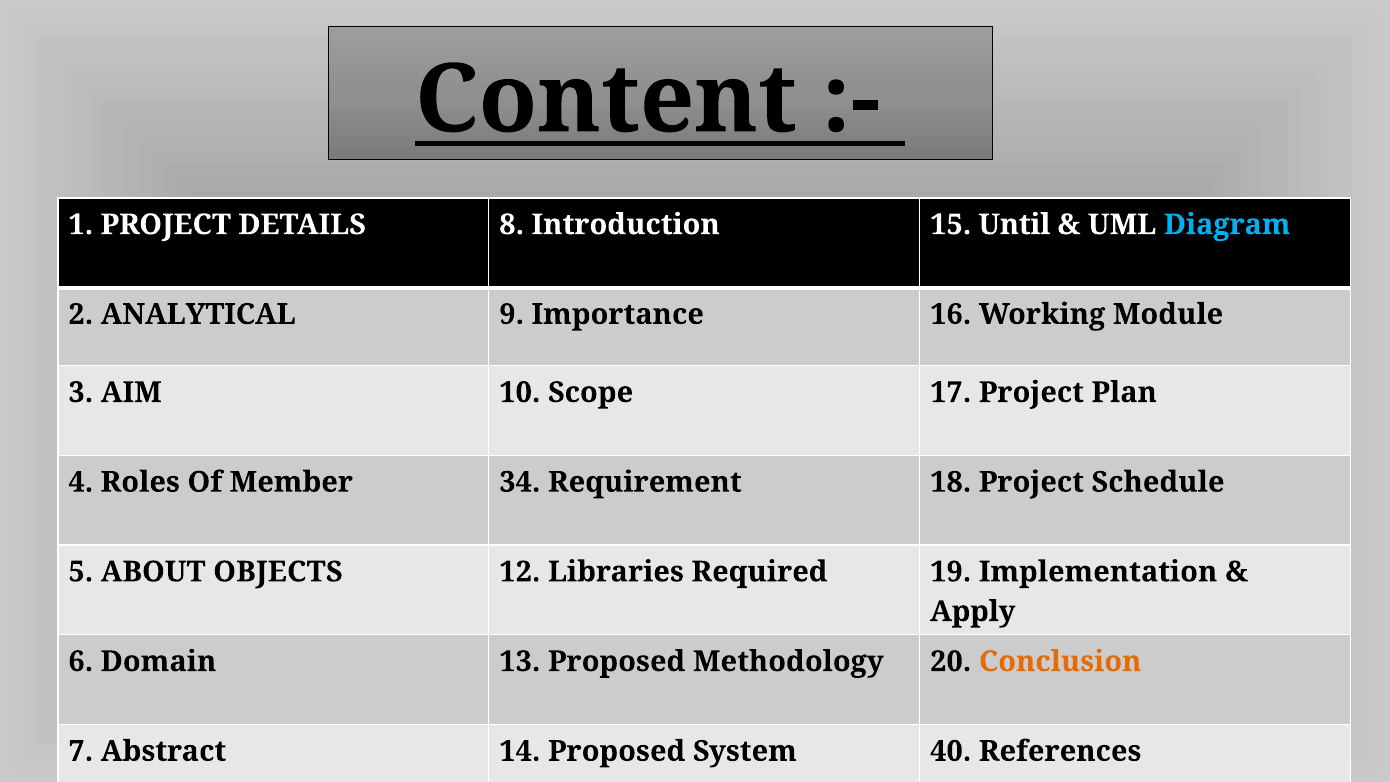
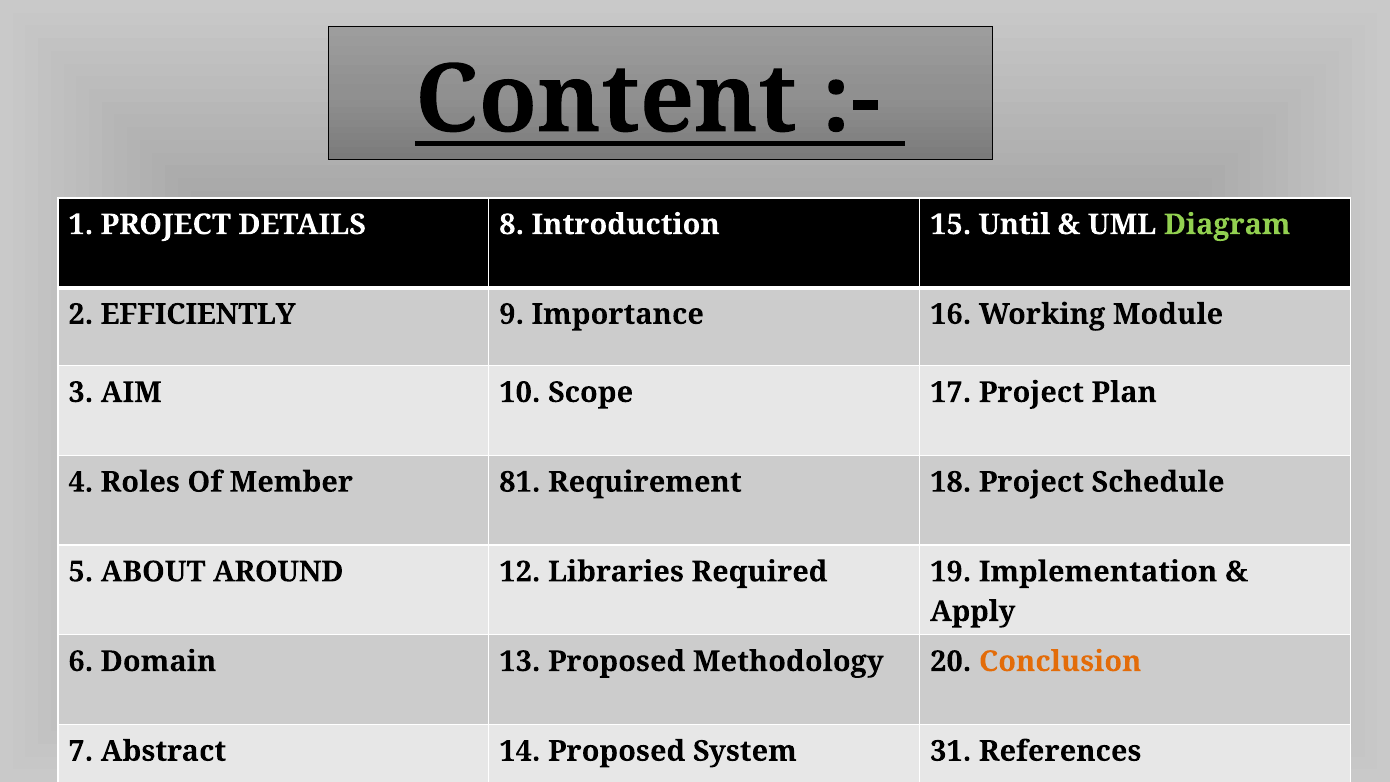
Diagram colour: light blue -> light green (1227, 225)
ANALYTICAL: ANALYTICAL -> EFFICIENTLY (198, 314)
34: 34 -> 81 (520, 482)
OBJECTS: OBJECTS -> AROUND (278, 572)
40: 40 -> 31 (951, 751)
